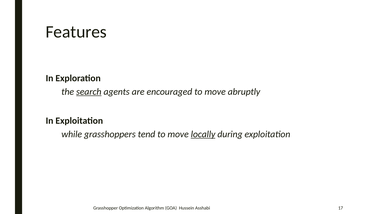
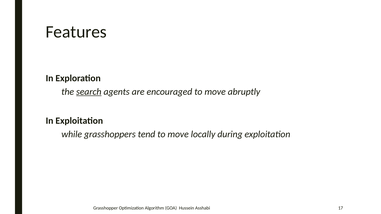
locally underline: present -> none (203, 134)
